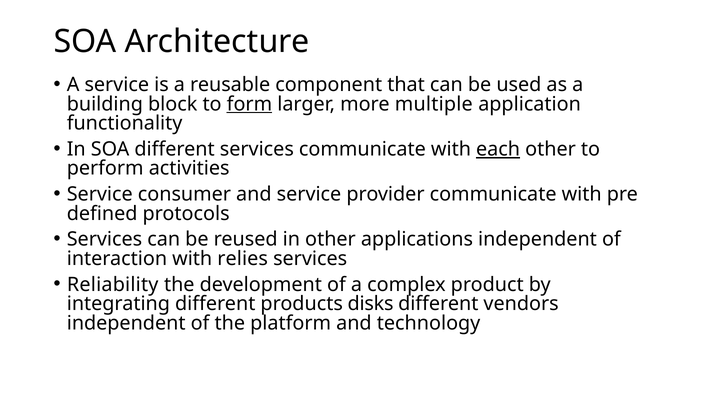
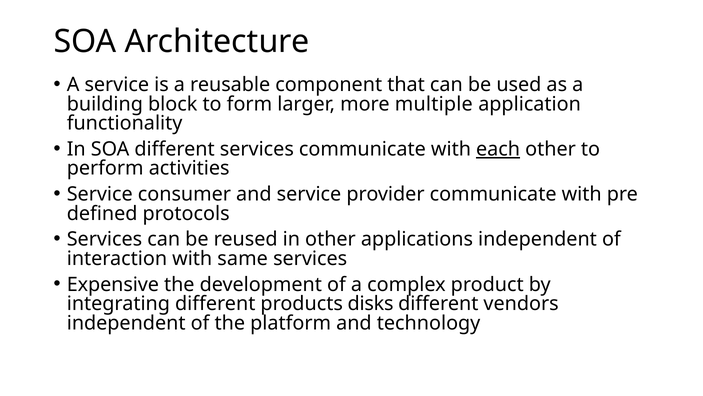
form underline: present -> none (249, 104)
relies: relies -> same (243, 258)
Reliability: Reliability -> Expensive (113, 284)
